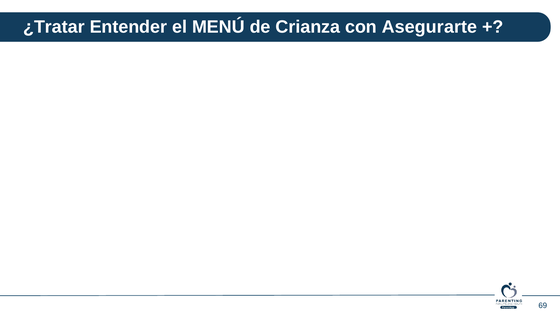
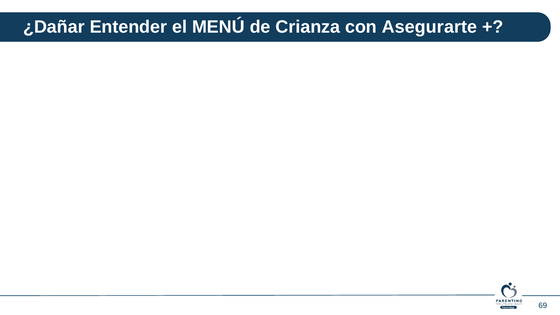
¿Tratar: ¿Tratar -> ¿Dañar (54, 27)
